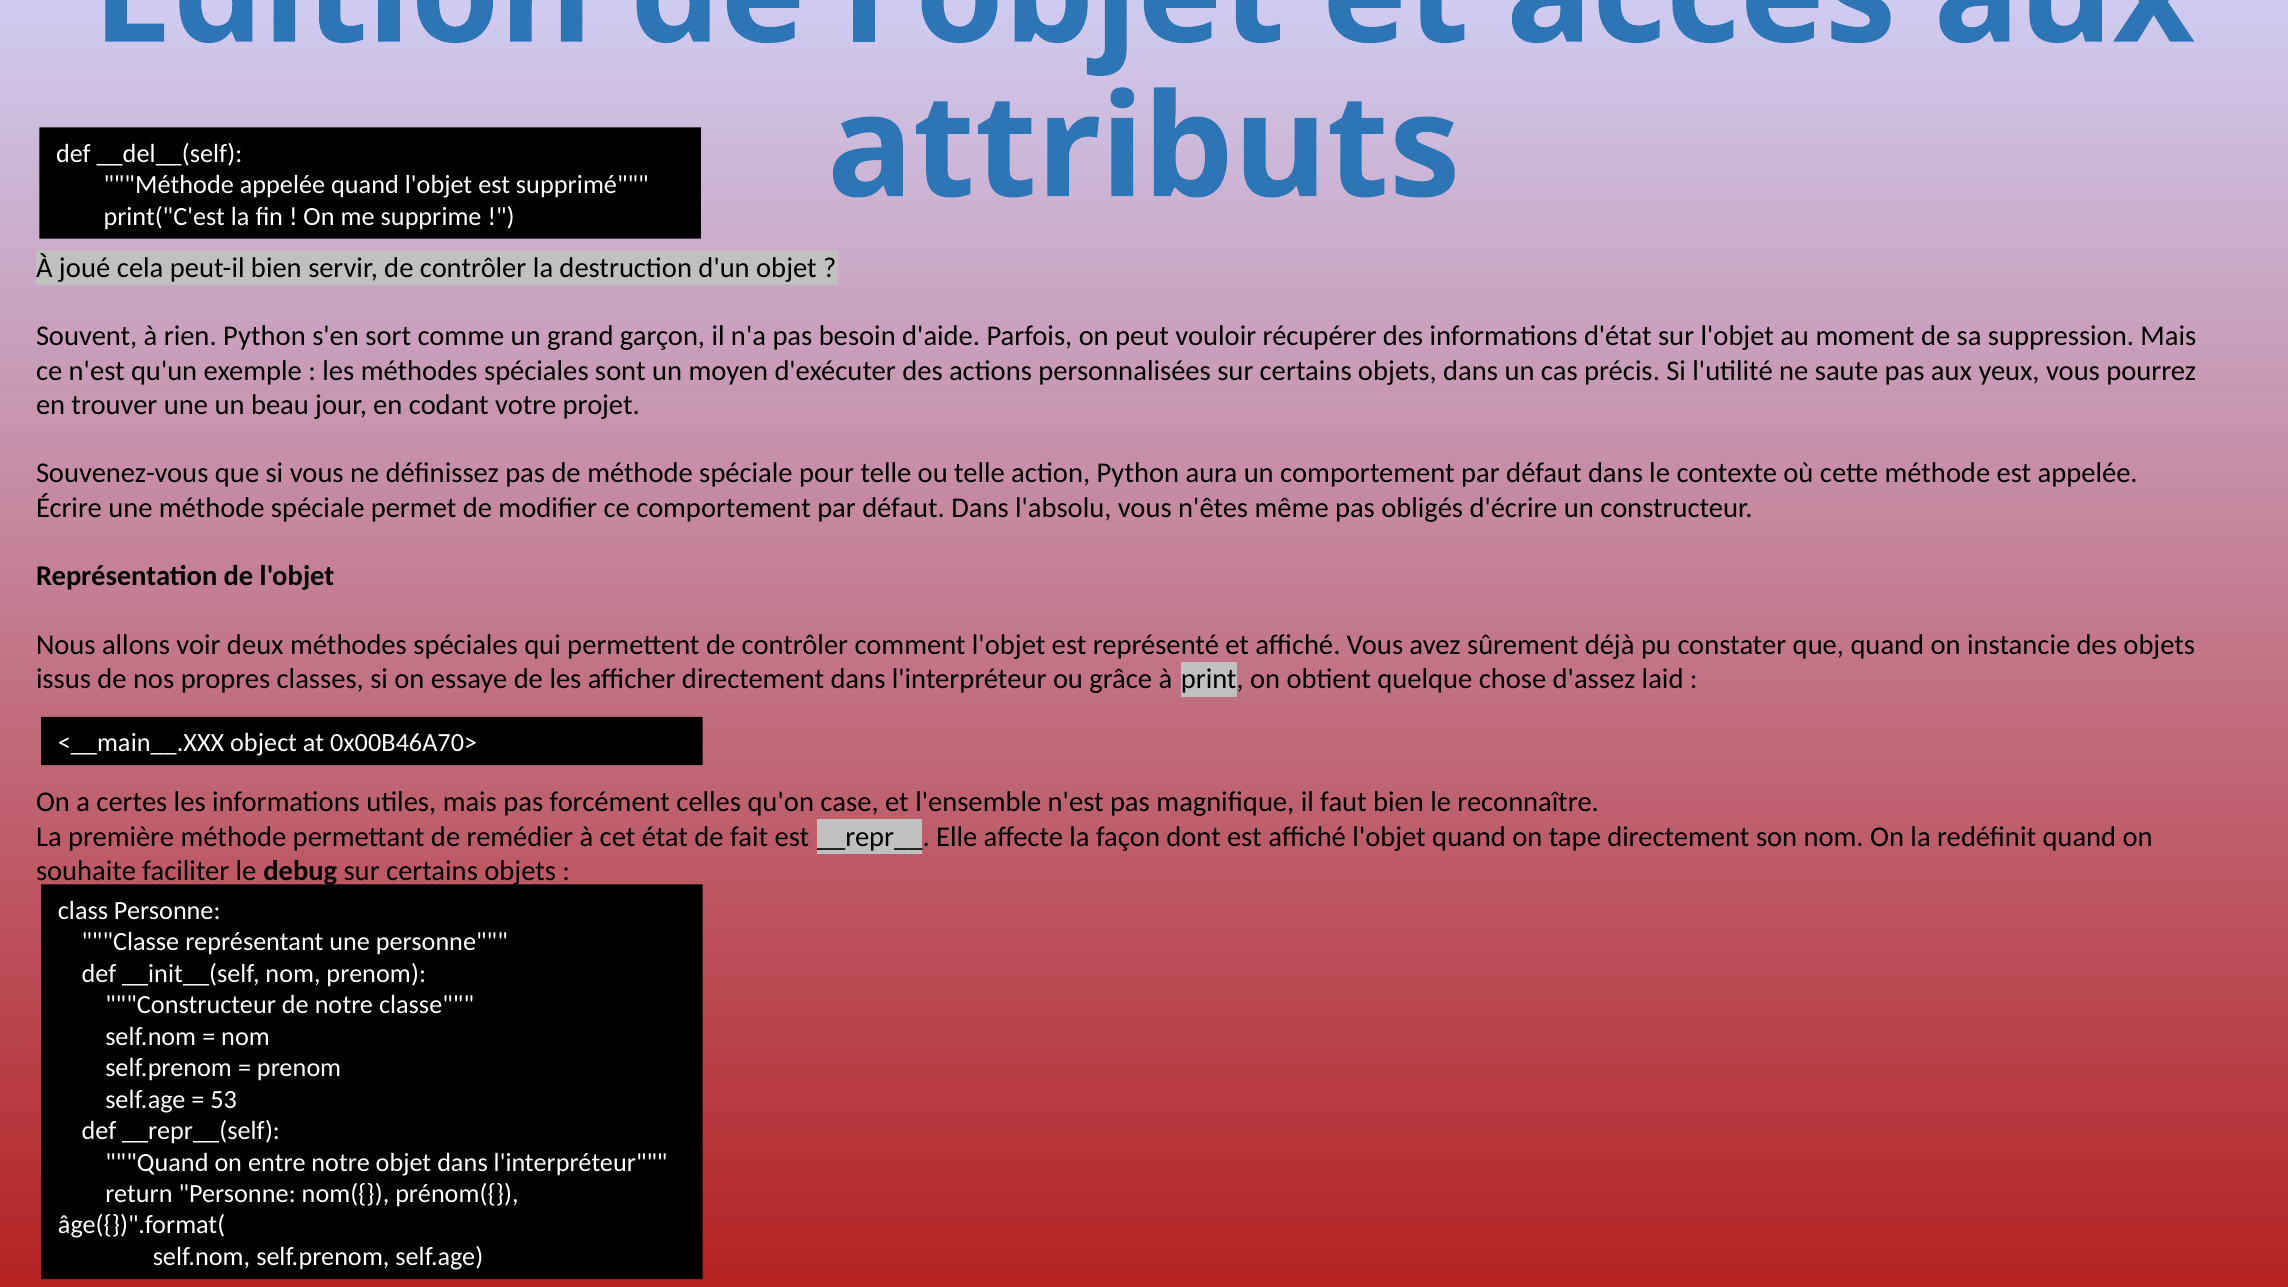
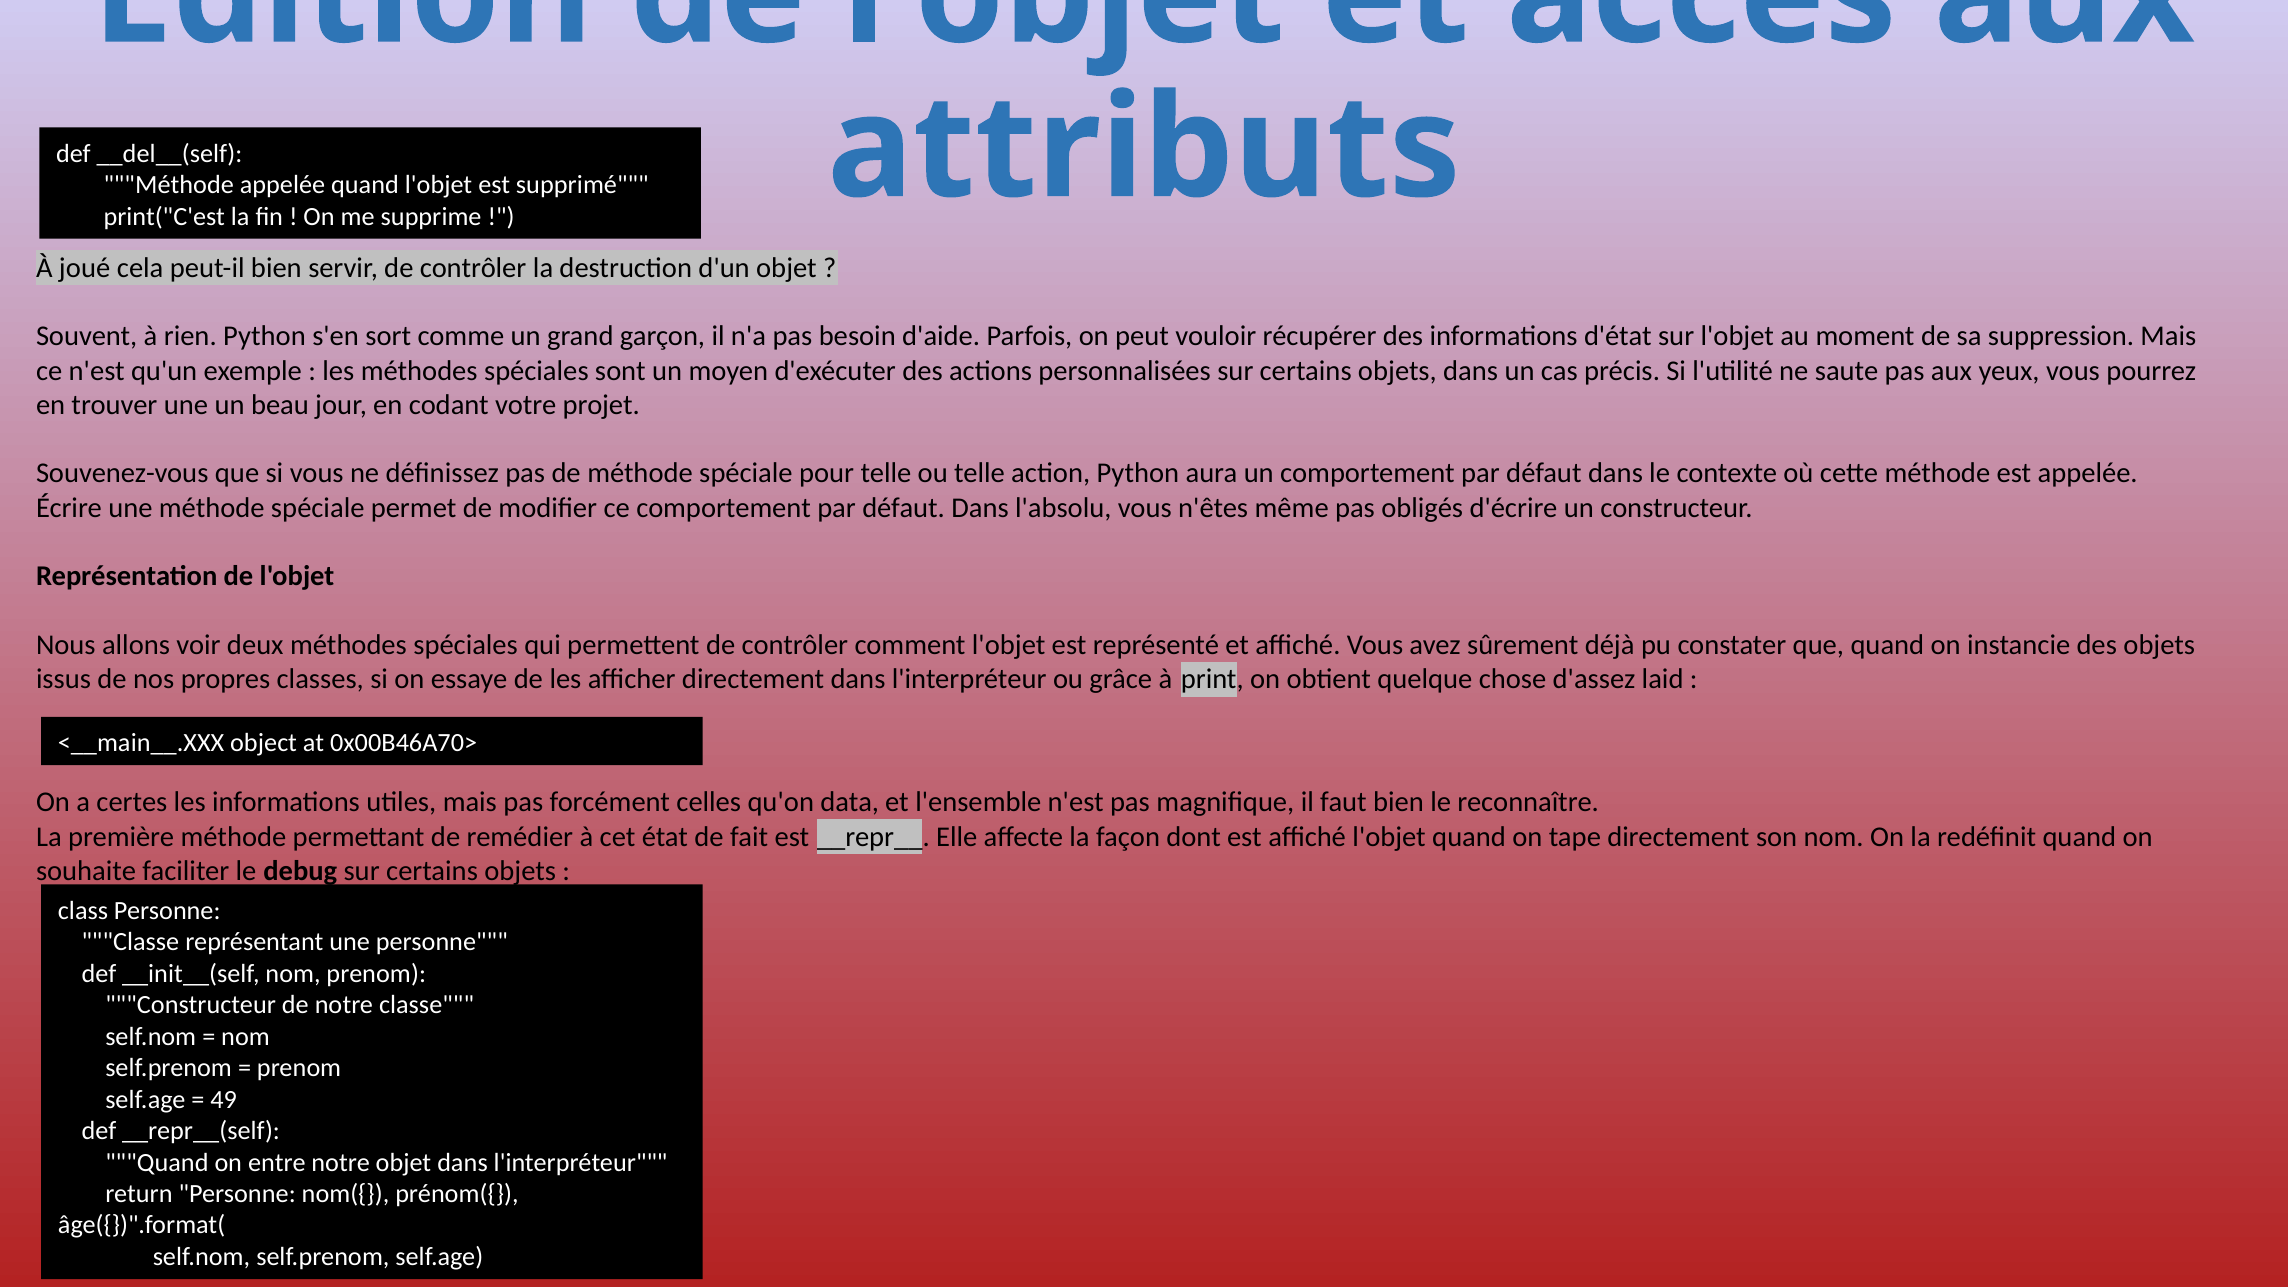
case: case -> data (850, 802)
53: 53 -> 49 (224, 1099)
